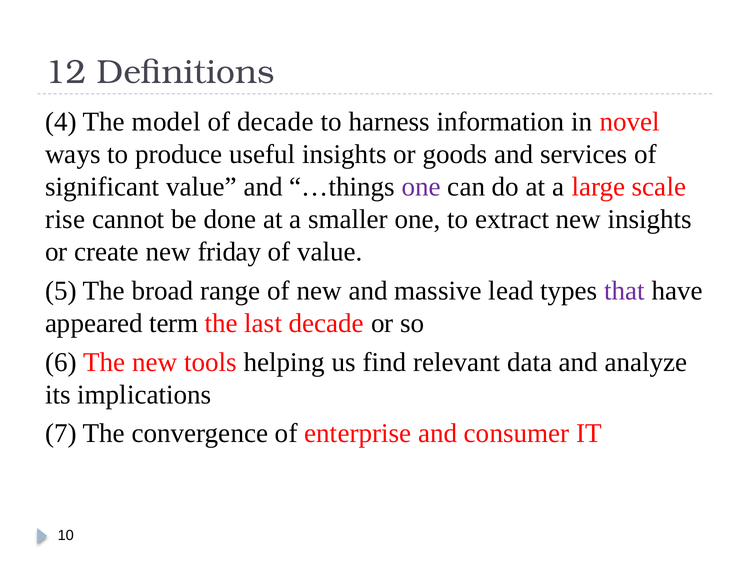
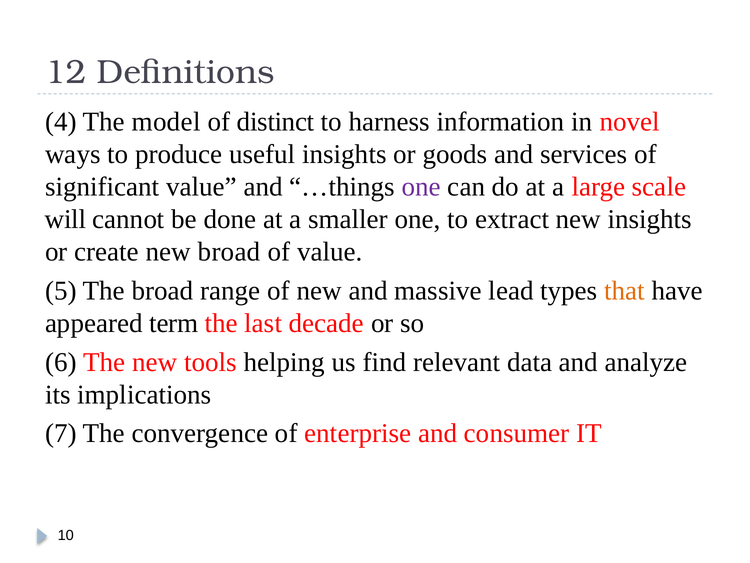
of decade: decade -> distinct (276, 122)
rise: rise -> will (65, 219)
new friday: friday -> broad (229, 252)
that colour: purple -> orange (625, 291)
